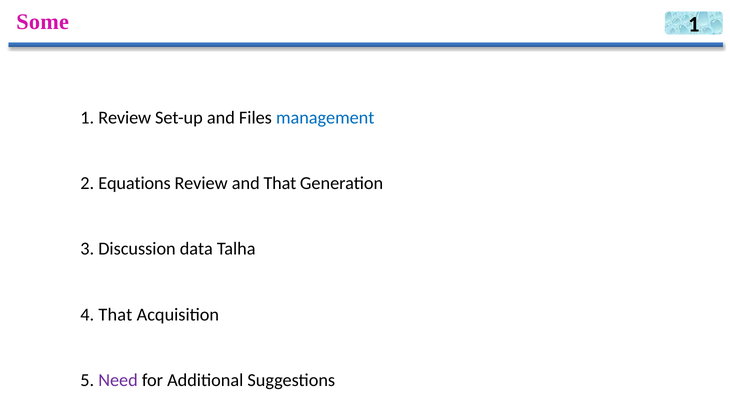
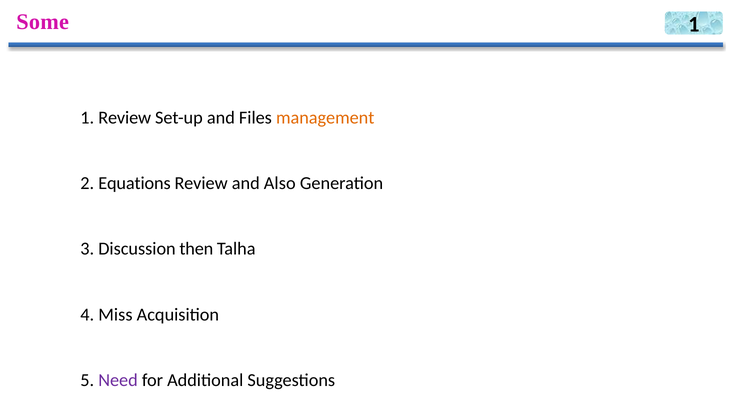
management colour: blue -> orange (325, 118)
and That: That -> Also (280, 184)
data: data -> then (196, 249)
4 That: That -> Miss (115, 315)
